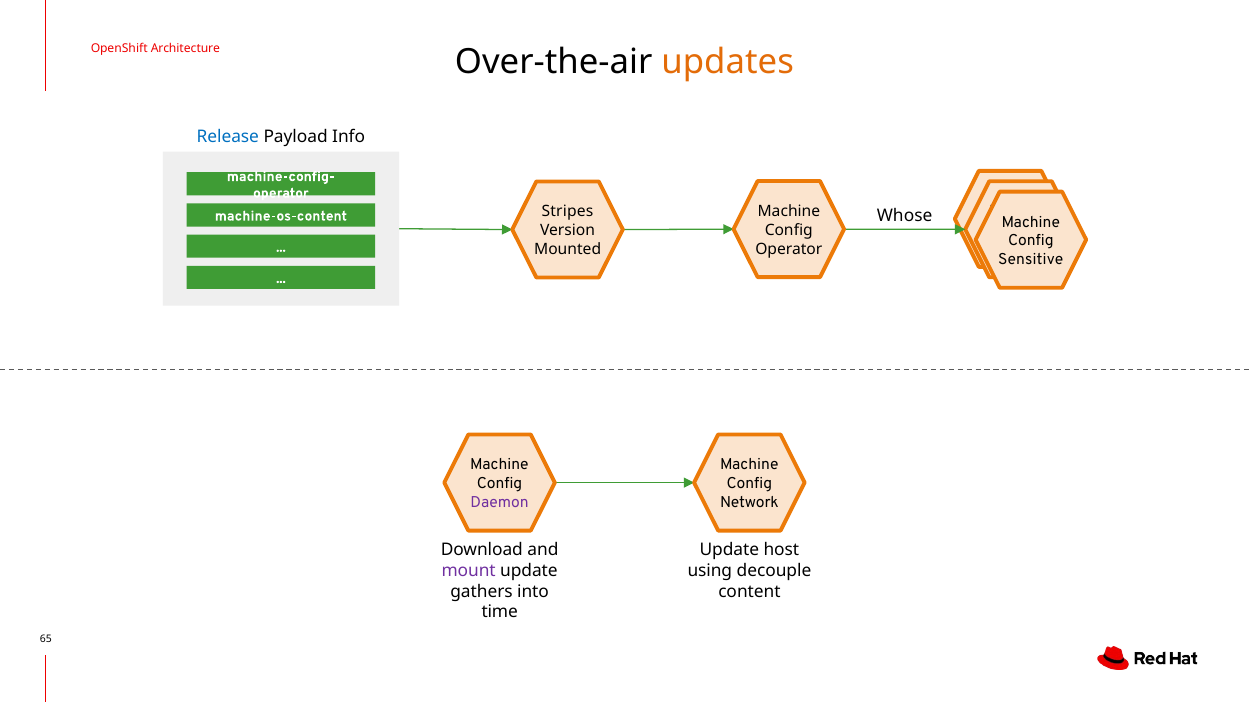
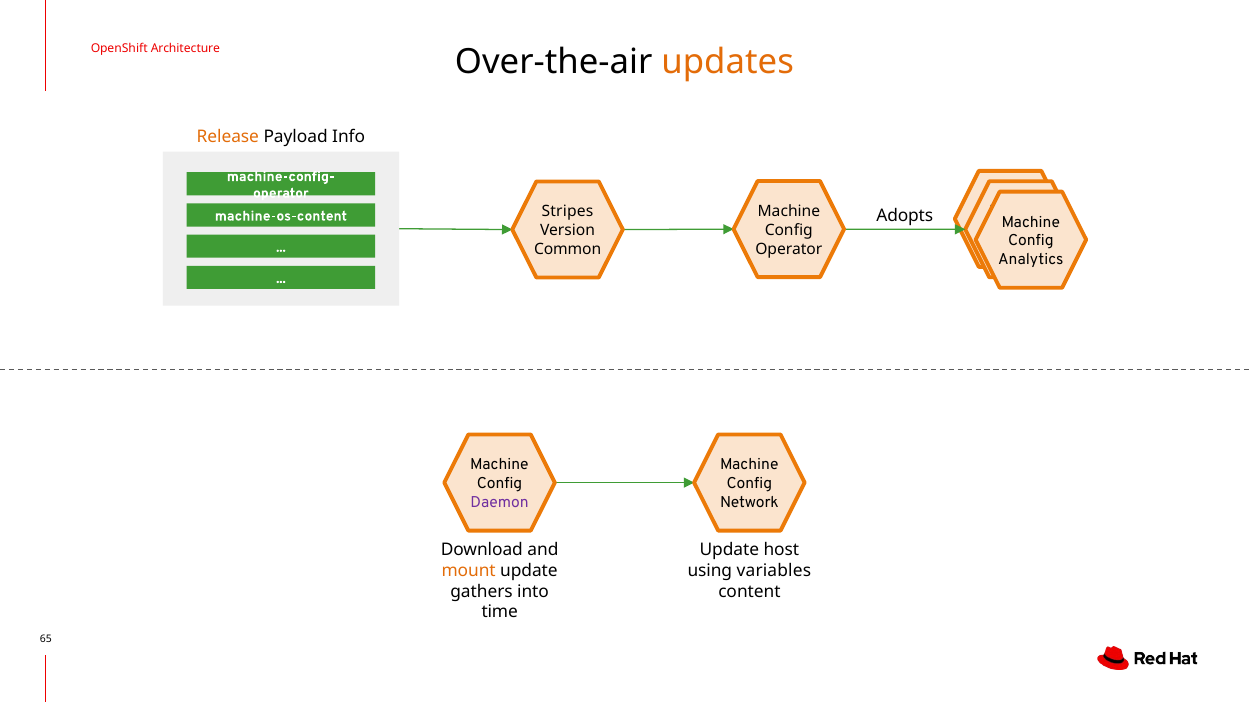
Release colour: blue -> orange (228, 137)
Whose: Whose -> Adopts (905, 216)
Mounted: Mounted -> Common (568, 250)
Sensitive: Sensitive -> Analytics (1031, 260)
mount colour: purple -> orange (469, 571)
decouple: decouple -> variables (774, 571)
